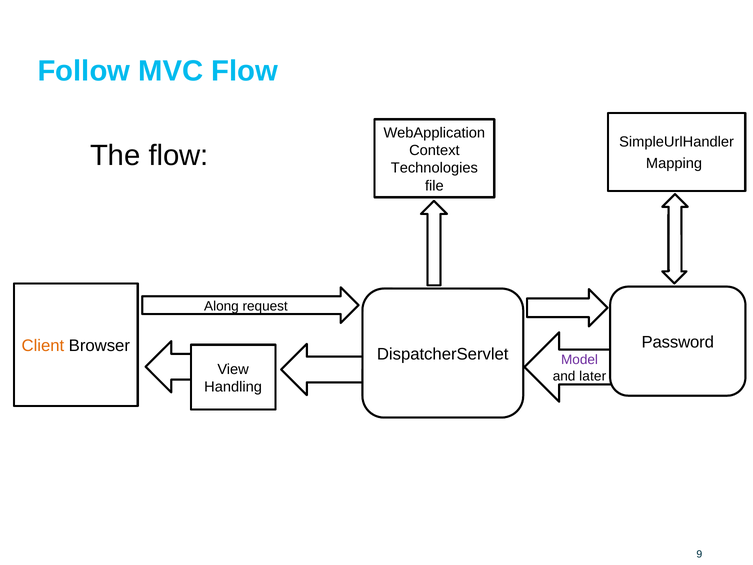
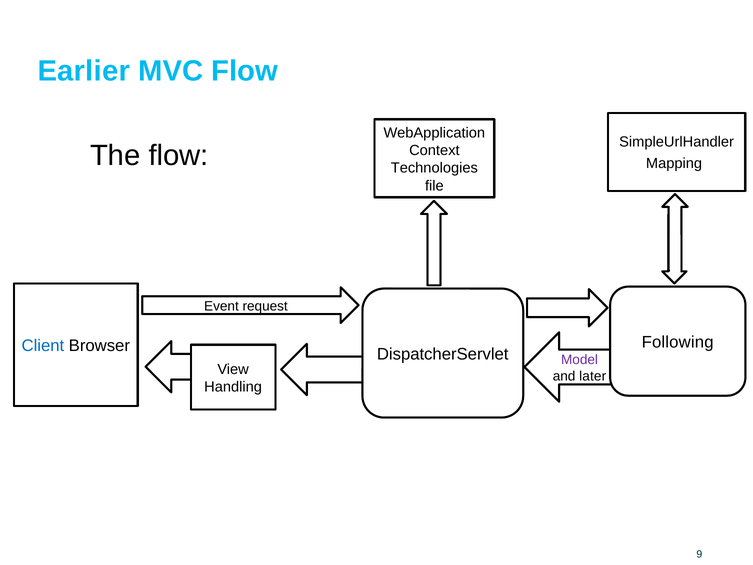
Follow: Follow -> Earlier (84, 71)
Along: Along -> Event (221, 306)
Password: Password -> Following (678, 342)
Client colour: orange -> blue (43, 346)
